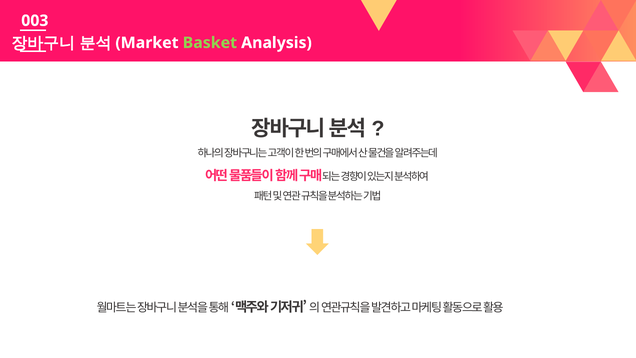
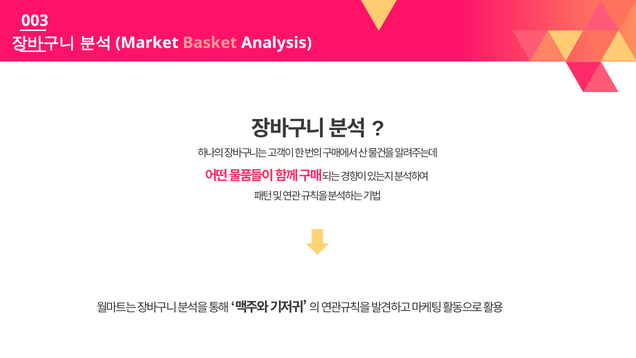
Basket colour: light green -> pink (210, 43)
